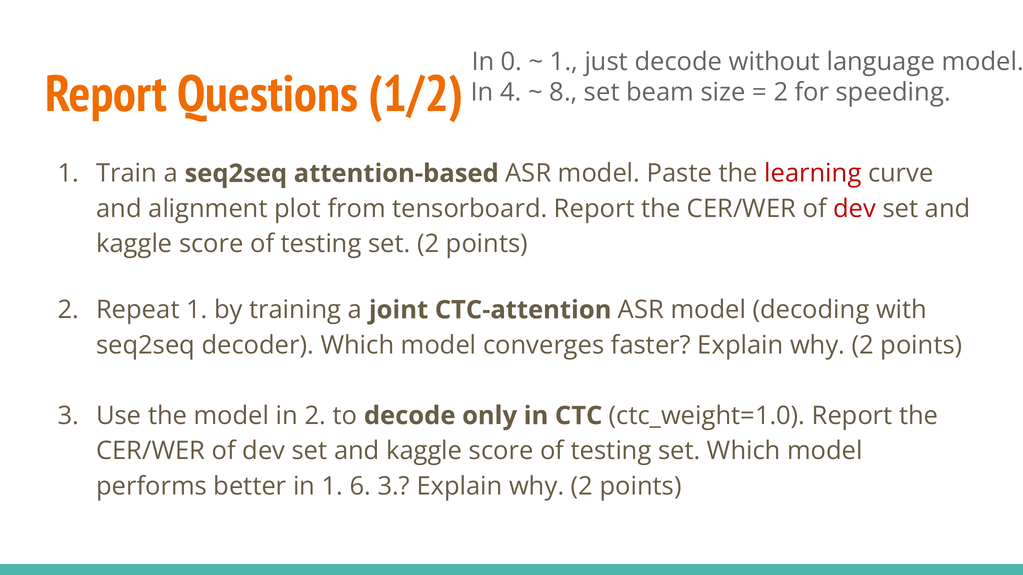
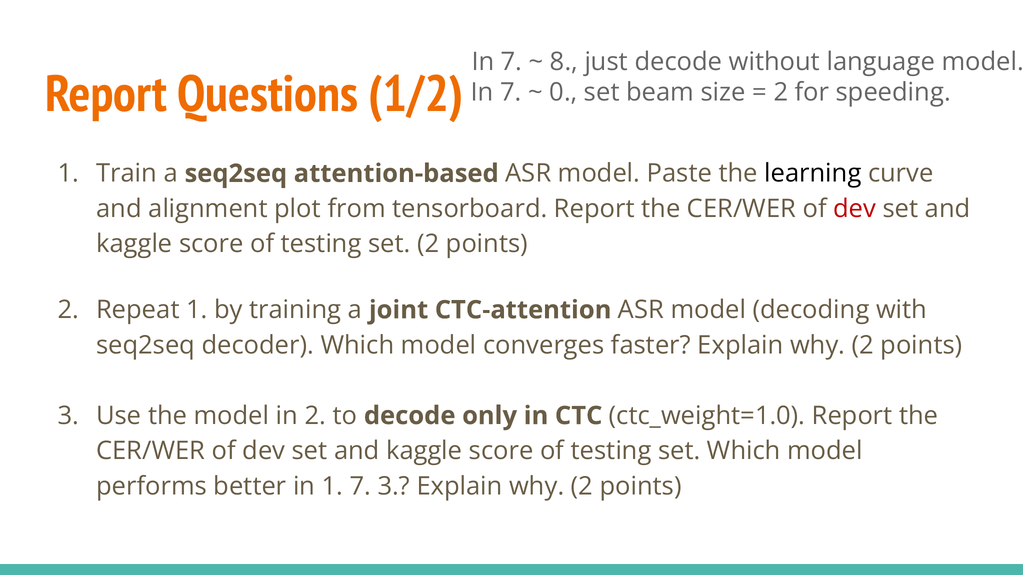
0: 0 -> 7 (511, 62)
1: 1 -> 8 (564, 62)
4: 4 -> 7 (511, 92)
8: 8 -> 0 (563, 92)
learning colour: red -> black (813, 174)
1 6: 6 -> 7 (360, 487)
